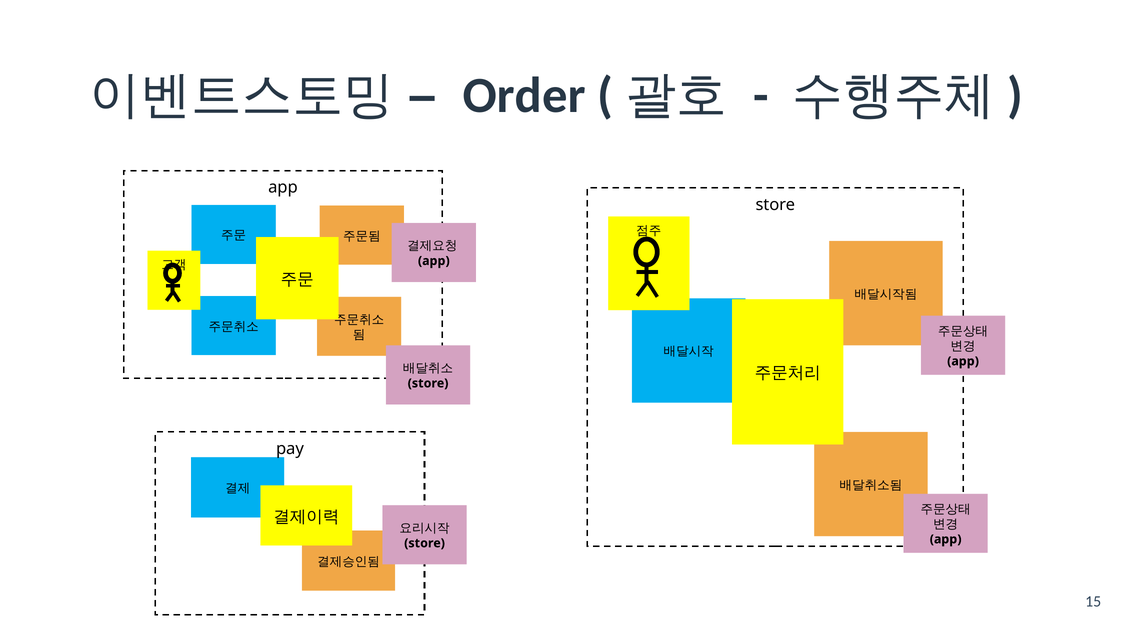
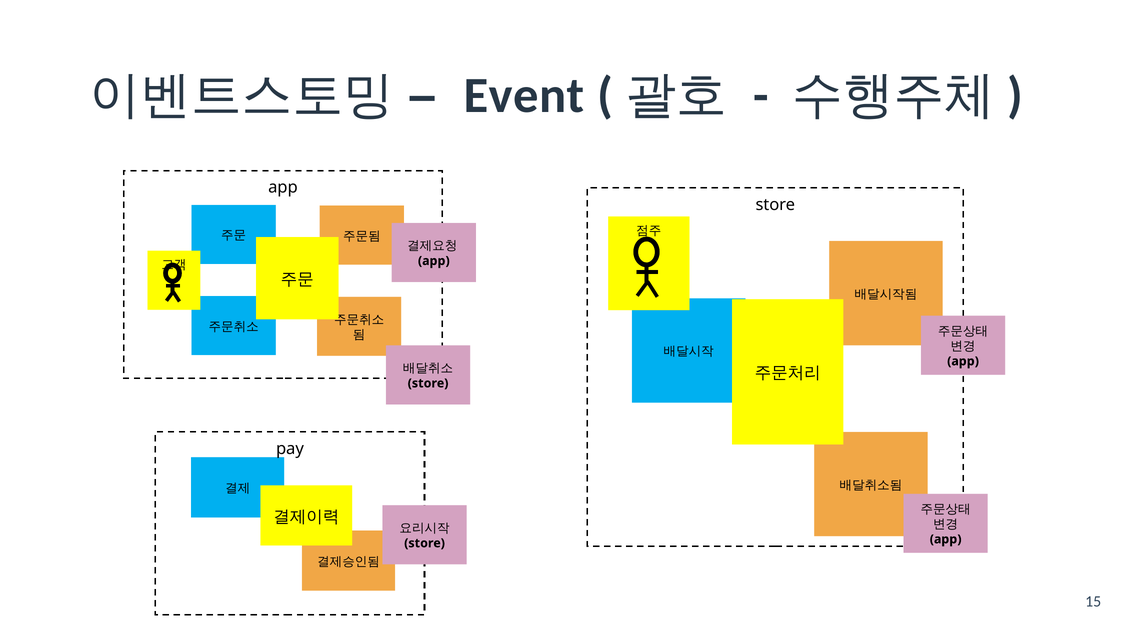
Order: Order -> Event (524, 96)
